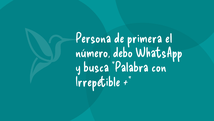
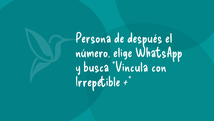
primera: primera -> después (145, 38)
debo: debo -> elige (123, 53)
Palabra: Palabra -> Vincula (130, 67)
